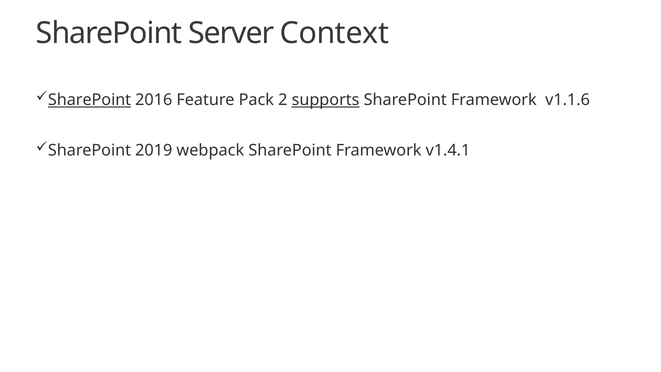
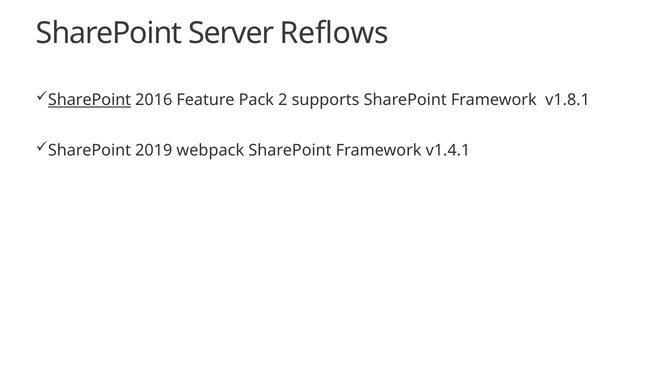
Context: Context -> Reflows (334, 33)
supports underline: present -> none (326, 100)
v1.1.6: v1.1.6 -> v1.8.1 (568, 100)
